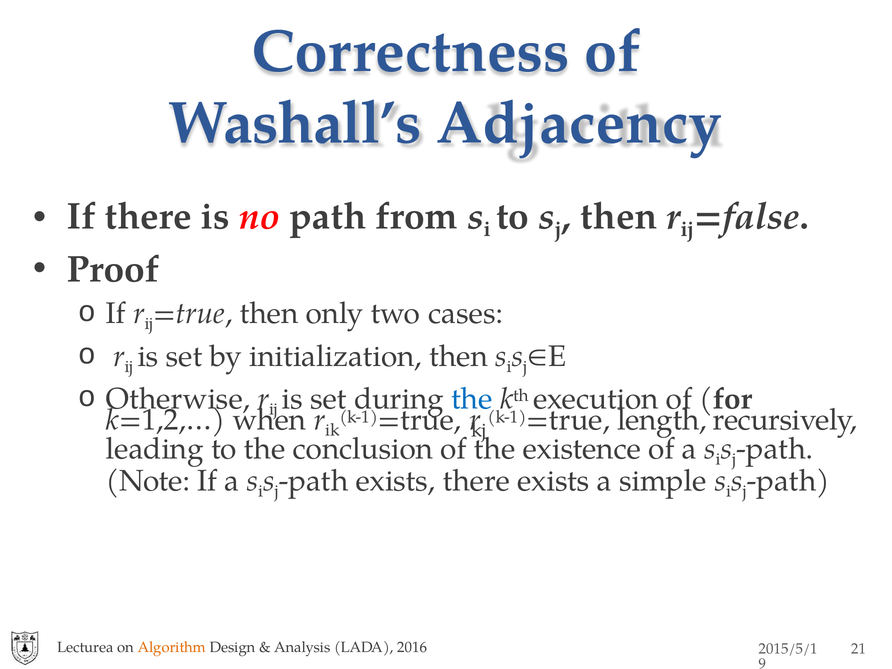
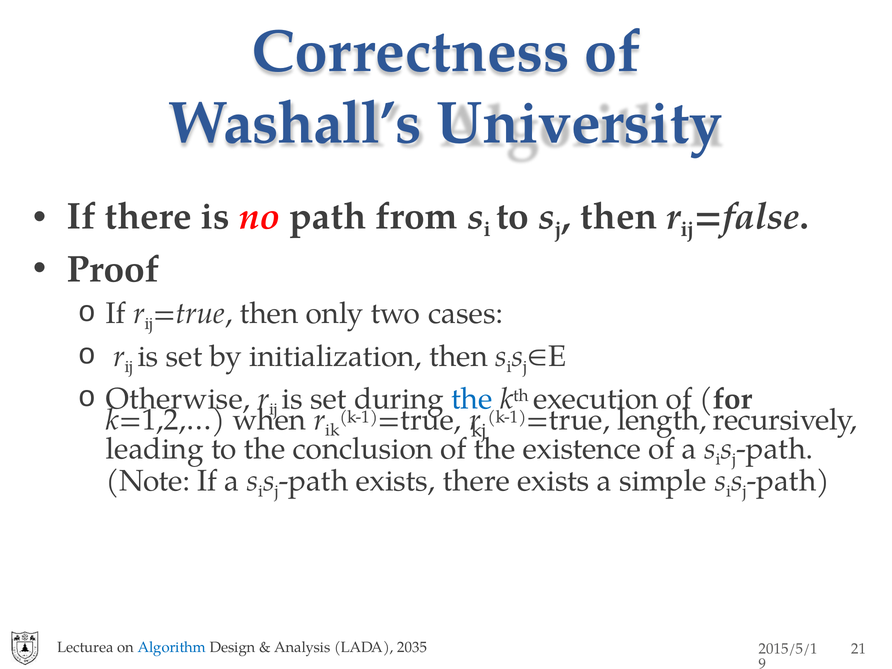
Adjacency: Adjacency -> University (579, 123)
Algorithm colour: orange -> blue (172, 647)
2016: 2016 -> 2035 (412, 647)
